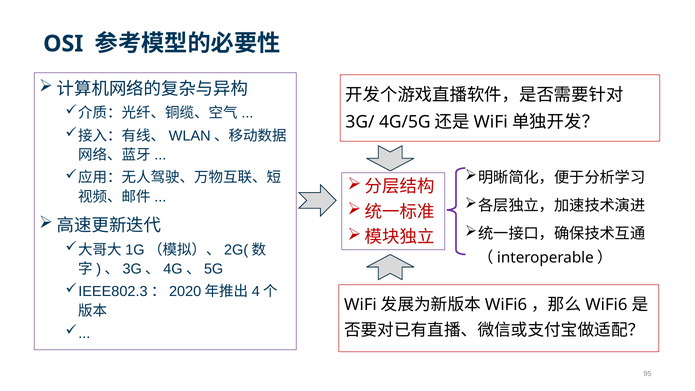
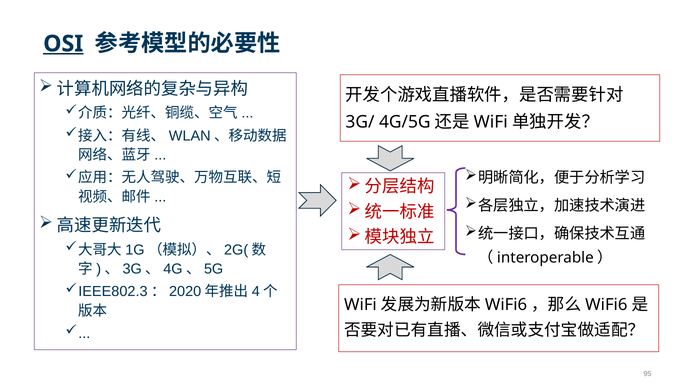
OSI underline: none -> present (63, 44)
